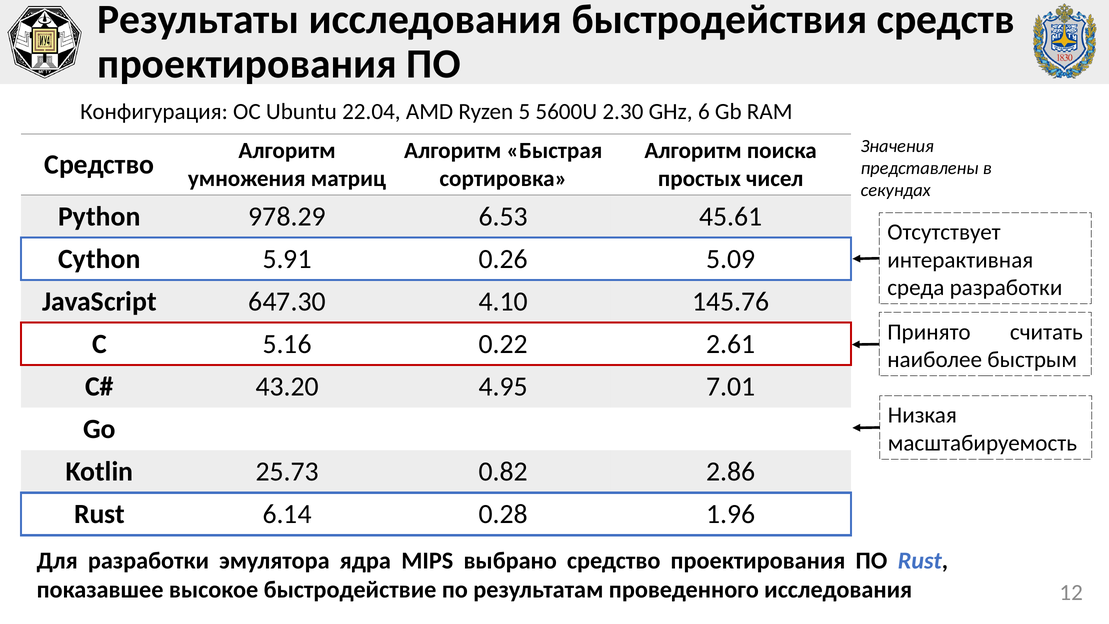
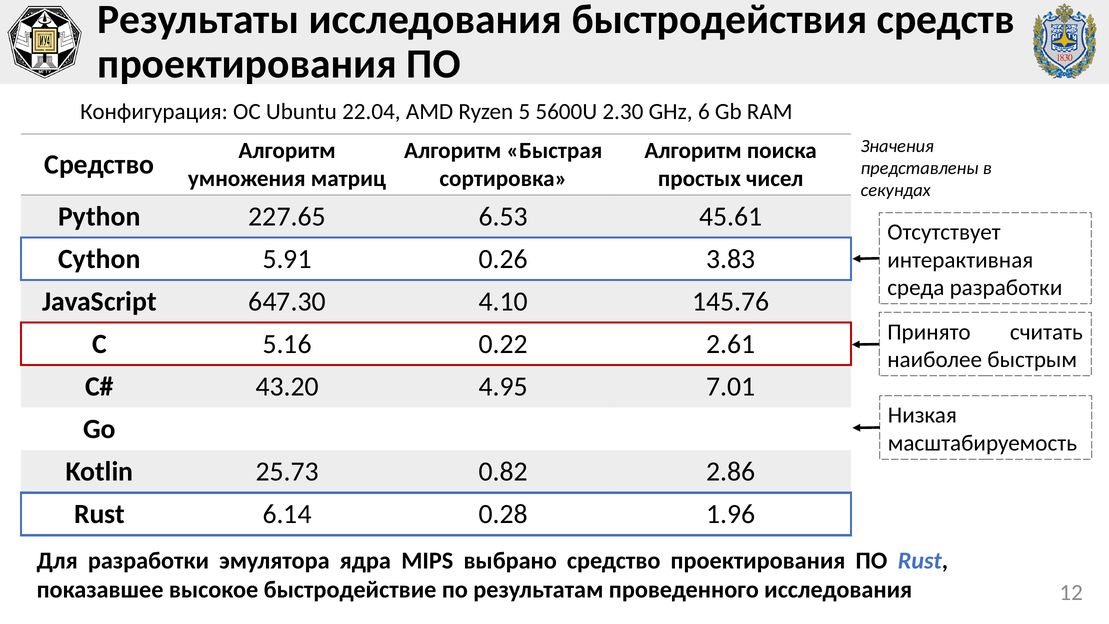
978.29: 978.29 -> 227.65 (287, 216)
5.09: 5.09 -> 3.83 (731, 259)
